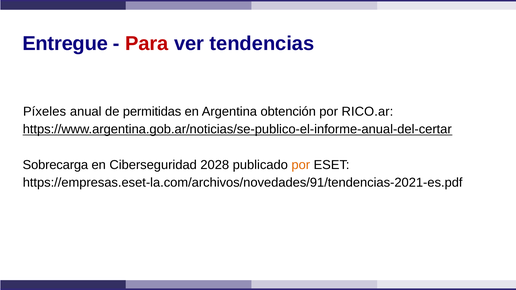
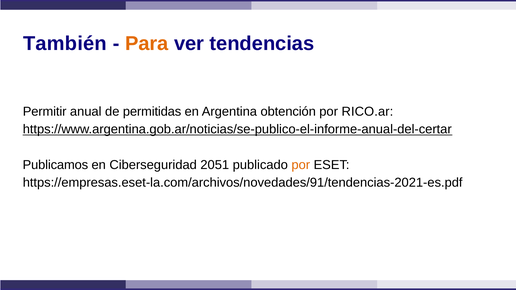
Entregue: Entregue -> También (65, 44)
Para colour: red -> orange (147, 44)
Píxeles: Píxeles -> Permitir (45, 112)
Sobrecarga: Sobrecarga -> Publicamos (55, 165)
2028: 2028 -> 2051 (215, 165)
